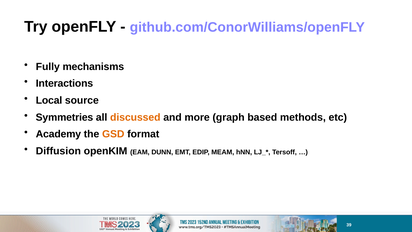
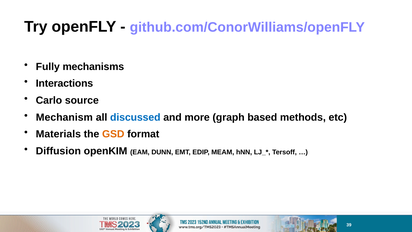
Local: Local -> Carlo (49, 100)
Symmetries: Symmetries -> Mechanism (64, 117)
discussed colour: orange -> blue (135, 117)
Academy: Academy -> Materials (58, 134)
